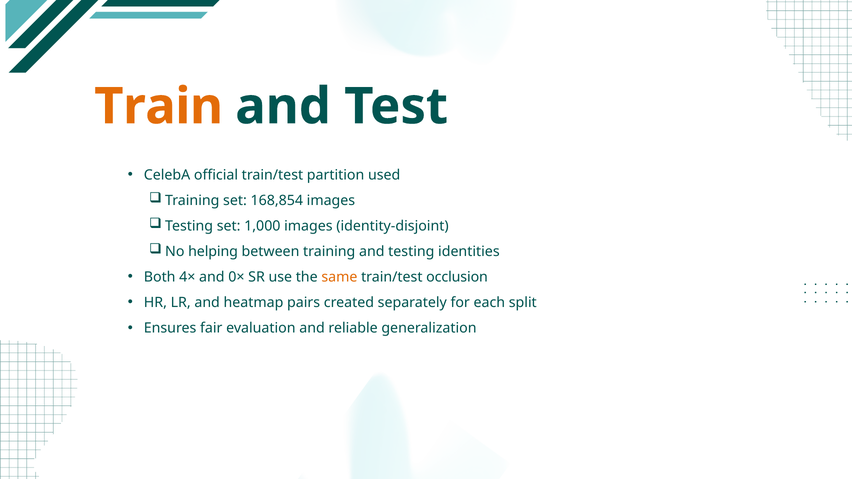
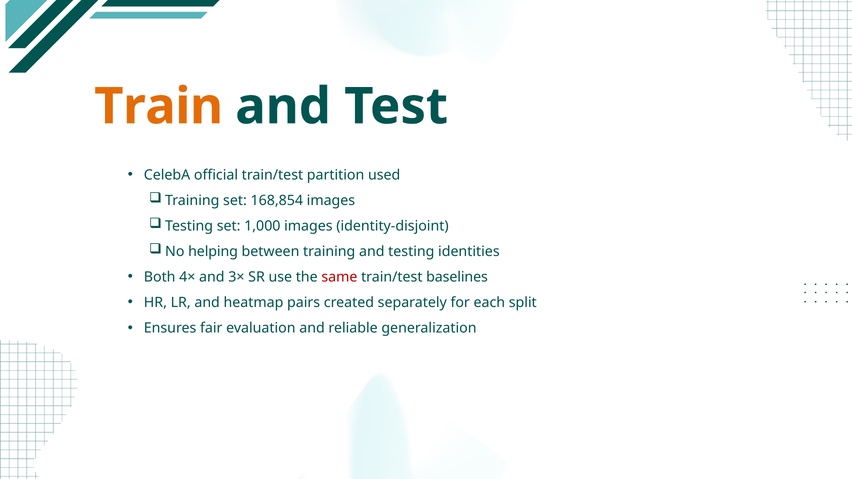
0×: 0× -> 3× (236, 277)
same colour: orange -> red (339, 277)
occlusion: occlusion -> baselines (457, 277)
